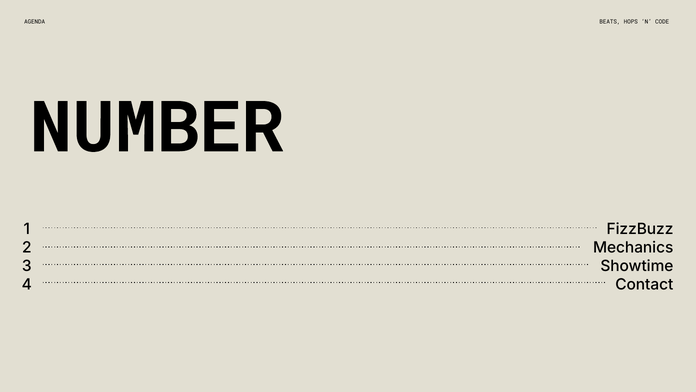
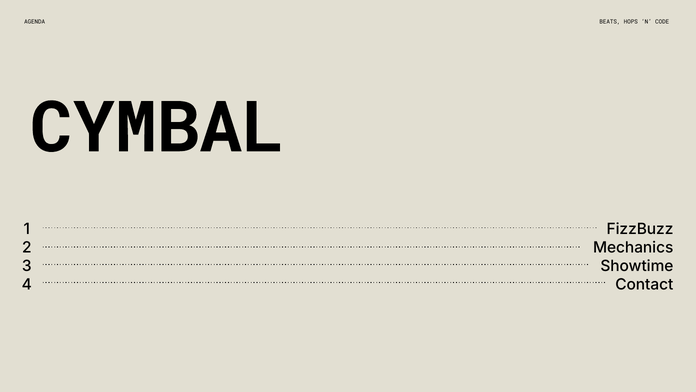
NUMBER: NUMBER -> CYMBAL (157, 128)
